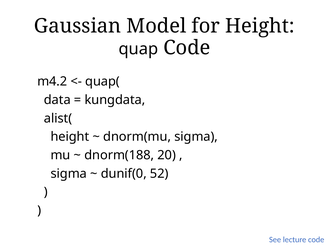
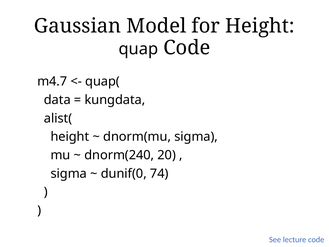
m4.2: m4.2 -> m4.7 (52, 81)
dnorm(188: dnorm(188 -> dnorm(240 (119, 155)
52: 52 -> 74 (159, 173)
